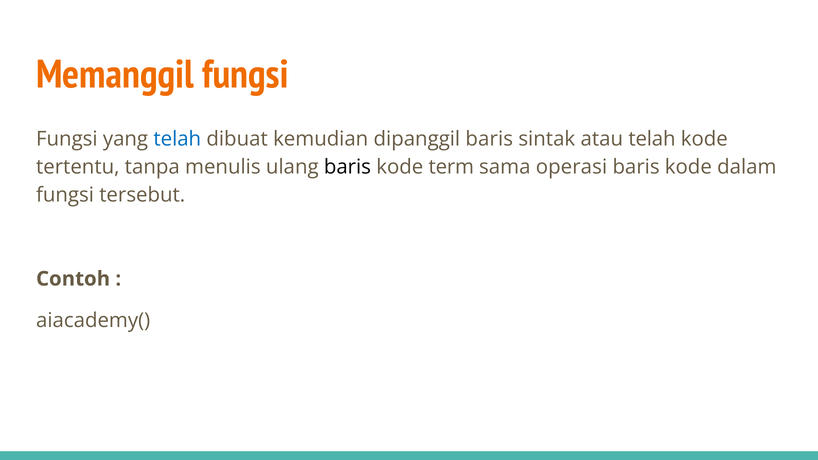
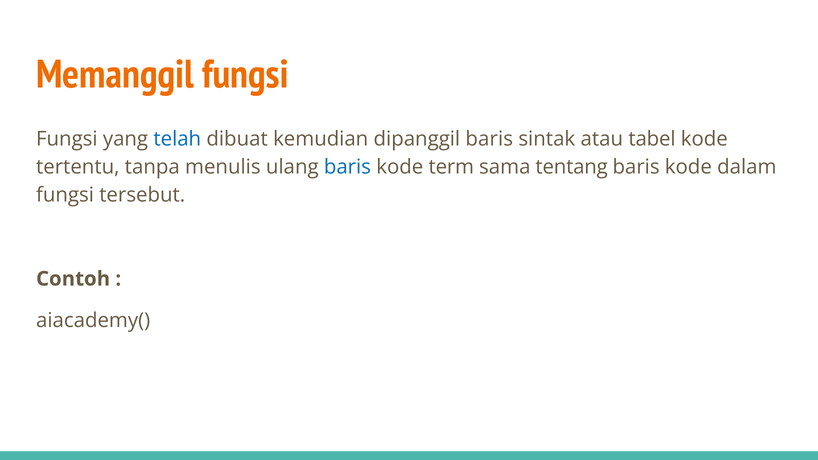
atau telah: telah -> tabel (652, 139)
baris colour: black -> blue (347, 167)
operasi: operasi -> tentang (572, 167)
